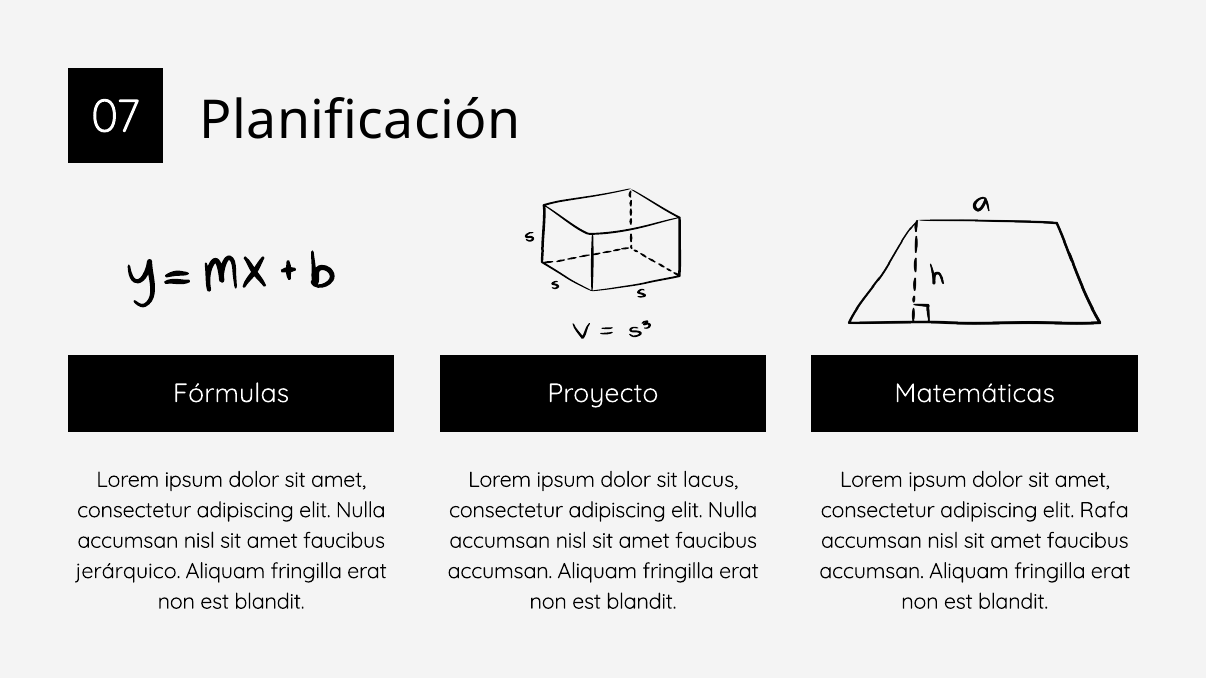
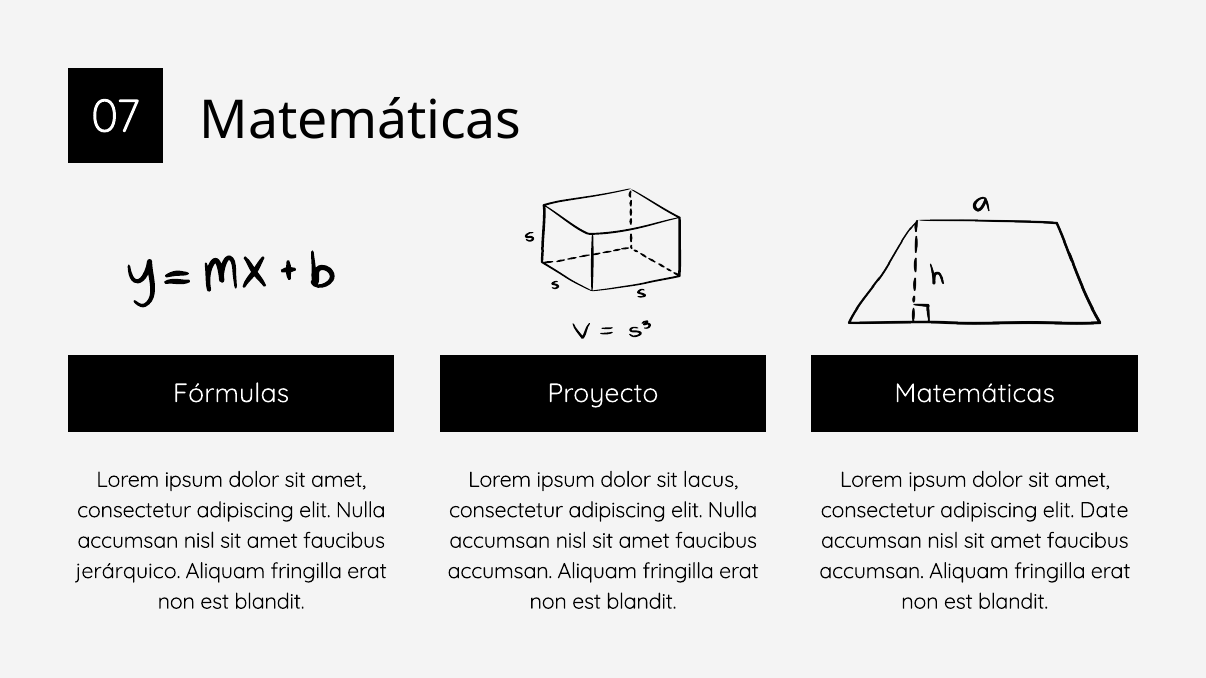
Planificación: Planificación -> Matemáticas (360, 121)
Rafa: Rafa -> Date (1104, 510)
